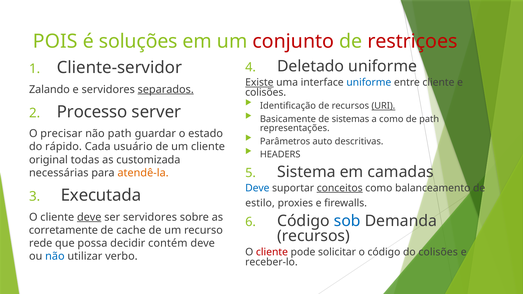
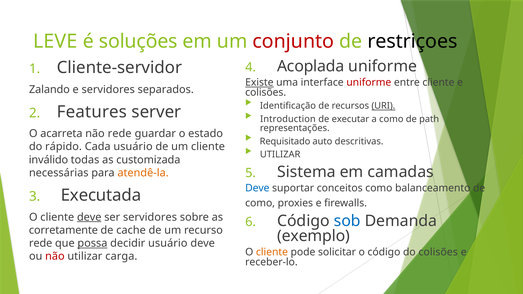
POIS: POIS -> LEVE (55, 41)
restriçoes colour: red -> black (412, 41)
Deletado: Deletado -> Acoplada (311, 66)
uniforme colour: blue -> red (369, 82)
separados underline: present -> none (166, 89)
Processo: Processo -> Features (92, 112)
Basicamente: Basicamente -> Introduction (288, 119)
sistemas: sistemas -> executar (350, 119)
precisar: precisar -> acarreta (61, 134)
não path: path -> rede (120, 134)
Parâmetros: Parâmetros -> Requisitado (285, 141)
HEADERS: HEADERS -> UTILIZAR (280, 155)
original: original -> inválido (48, 160)
conceitos underline: present -> none (340, 188)
estilo: estilo -> como (260, 203)
recursos: recursos -> exemplo (313, 236)
possa underline: none -> present (92, 243)
decidir contém: contém -> usuário (168, 243)
cliente colour: red -> orange (272, 252)
não colour: blue -> red (55, 256)
verbo: verbo -> carga (121, 256)
